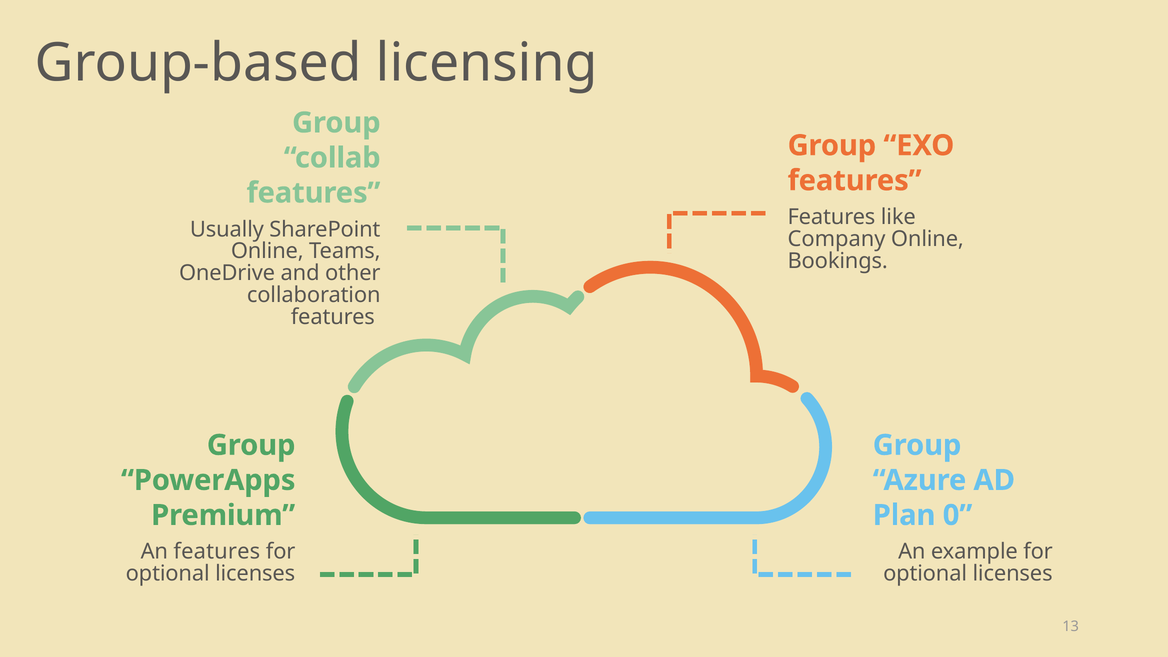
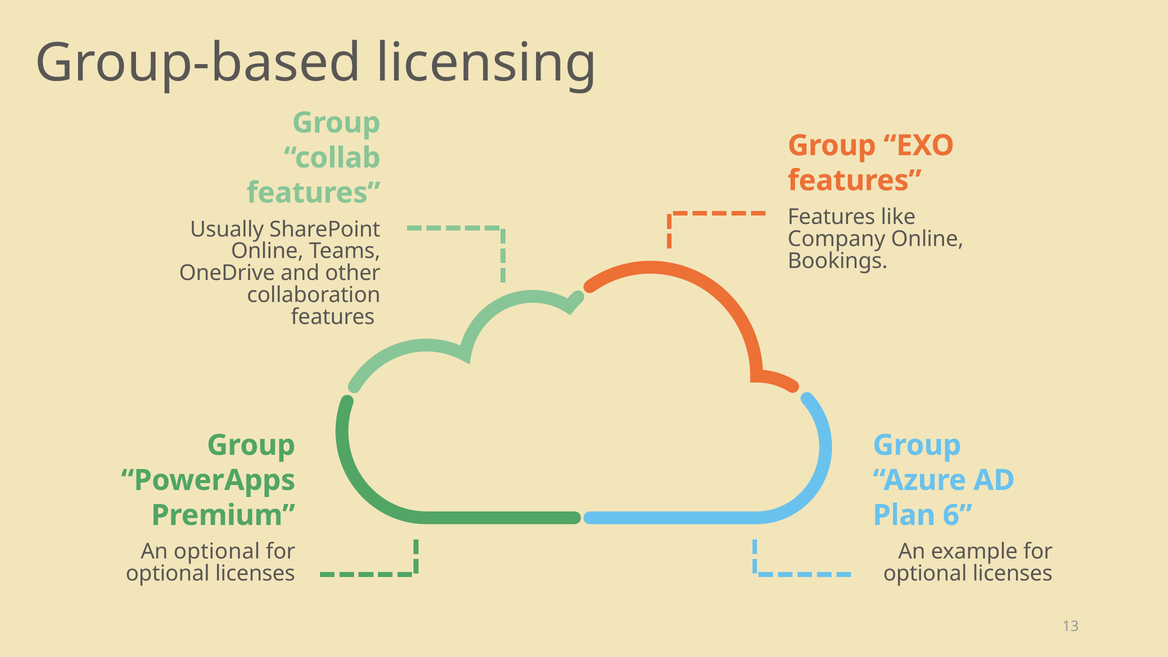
0: 0 -> 6 (958, 515)
An features: features -> optional (217, 552)
